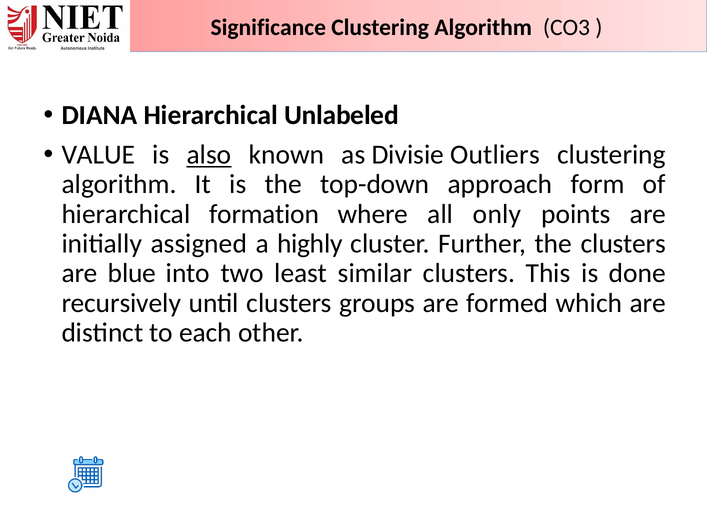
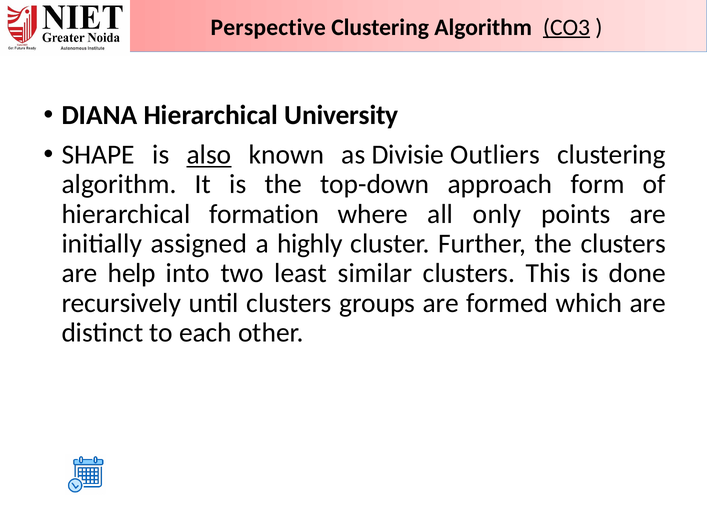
Significance: Significance -> Perspective (268, 27)
CO3 underline: none -> present (566, 27)
Unlabeled: Unlabeled -> University (341, 115)
VALUE: VALUE -> SHAPE (98, 155)
blue: blue -> help (132, 273)
